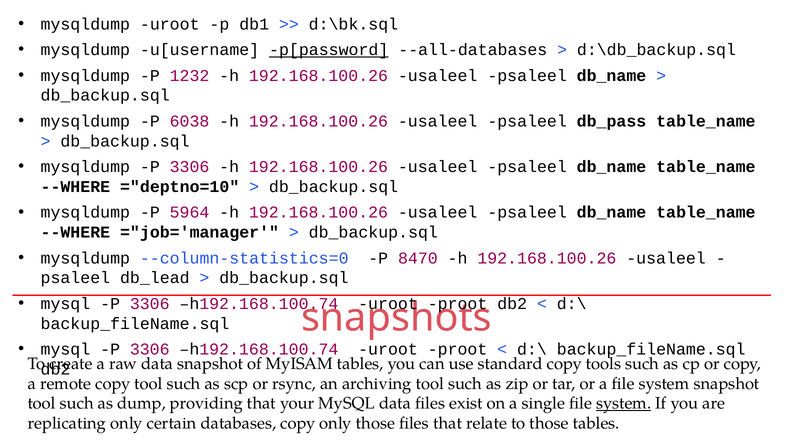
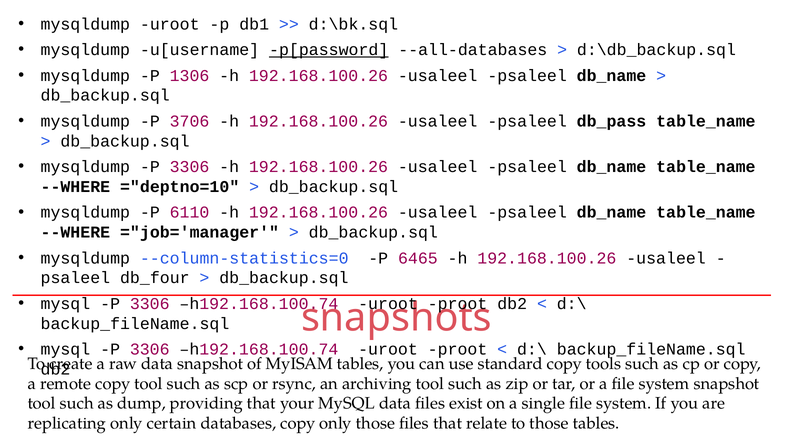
1232: 1232 -> 1306 (190, 76)
6038: 6038 -> 3706 (190, 121)
5964: 5964 -> 6110 (190, 213)
8470: 8470 -> 6465 (418, 258)
db_lead: db_lead -> db_four (155, 278)
system underline: present -> none (624, 403)
